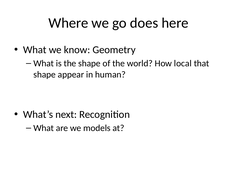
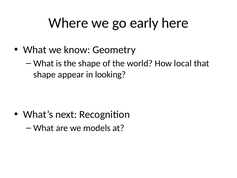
does: does -> early (144, 23)
human: human -> looking (110, 74)
